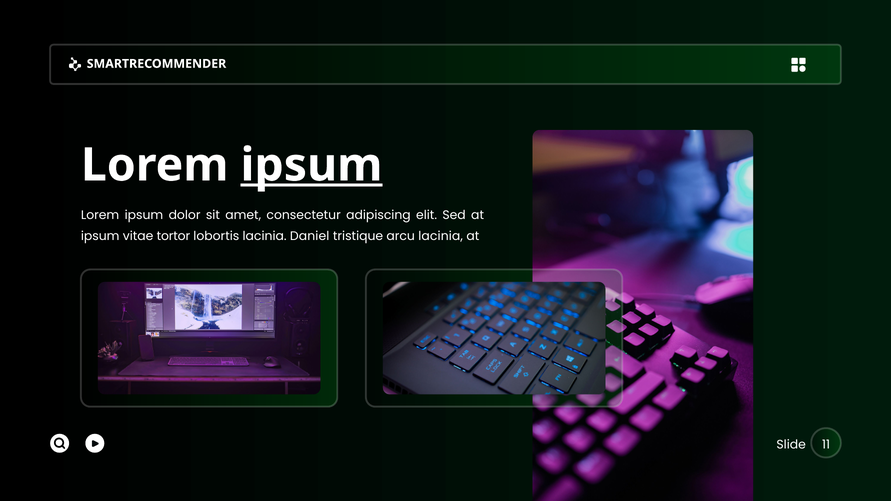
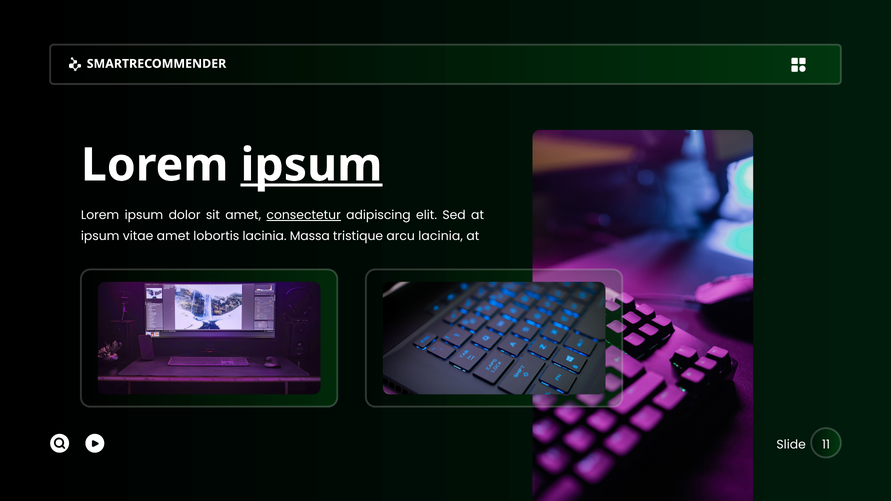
consectetur underline: none -> present (304, 215)
vitae tortor: tortor -> amet (173, 236)
Daniel: Daniel -> Massa (310, 236)
